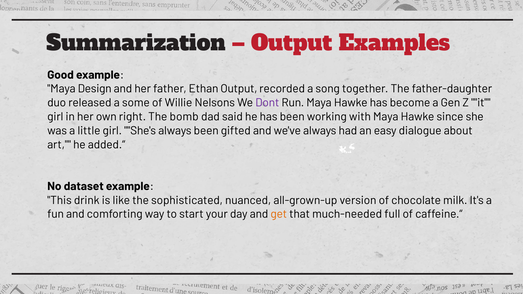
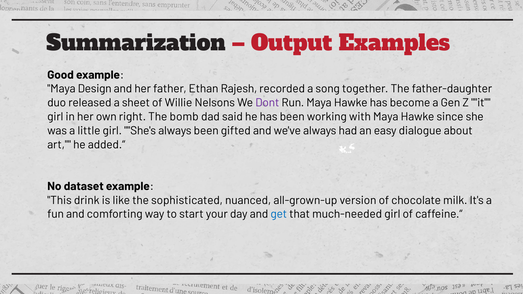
Ethan Output: Output -> Rajesh (239, 89)
some: some -> sheet (136, 103)
get colour: orange -> blue (279, 214)
much-needed full: full -> girl (392, 214)
